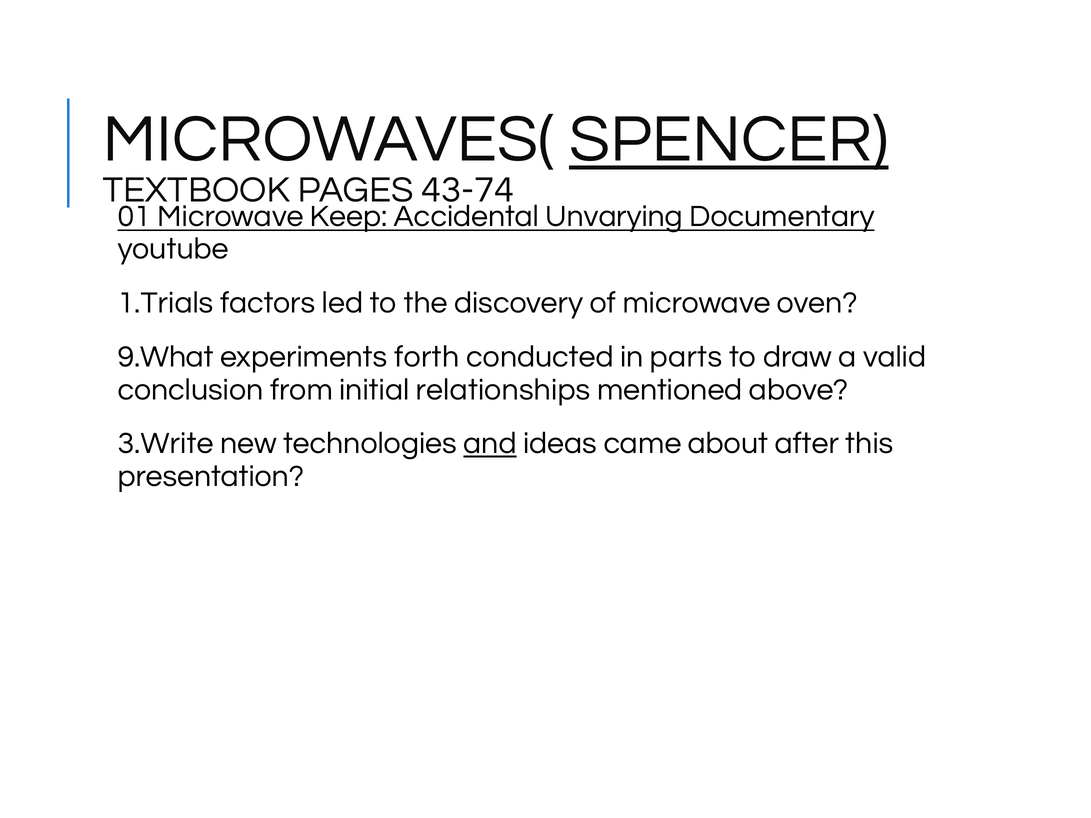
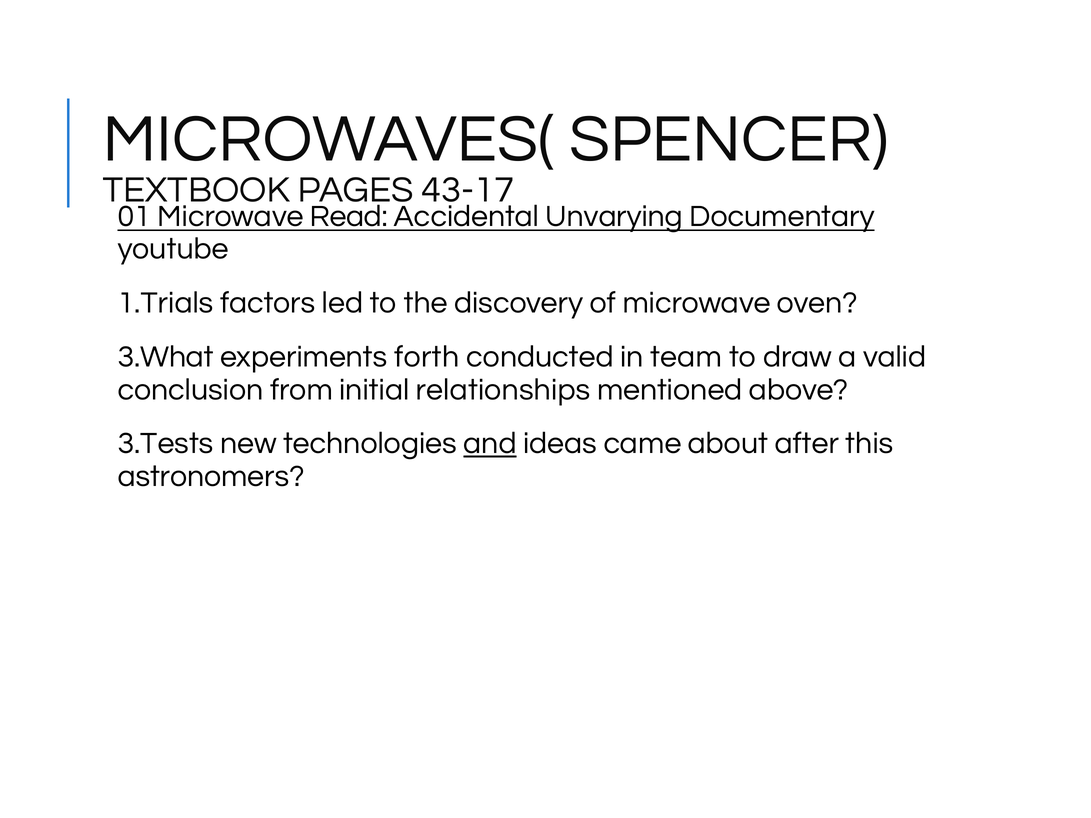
SPENCER underline: present -> none (729, 139)
43-74: 43-74 -> 43-17 (468, 190)
Keep: Keep -> Read (349, 216)
9.What: 9.What -> 3.What (166, 357)
parts: parts -> team (686, 357)
3.Write: 3.Write -> 3.Tests (166, 444)
presentation: presentation -> astronomers (211, 476)
